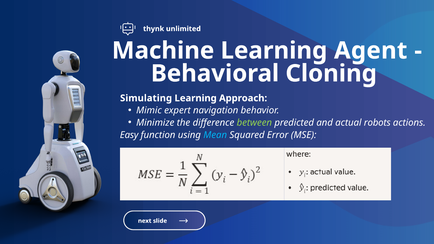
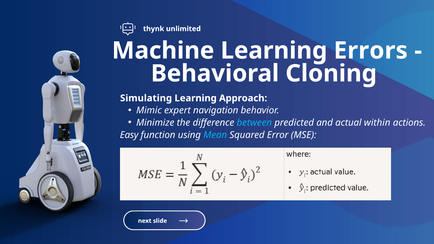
Agent: Agent -> Errors (371, 51)
between colour: light green -> light blue (254, 123)
robots: robots -> within (377, 123)
